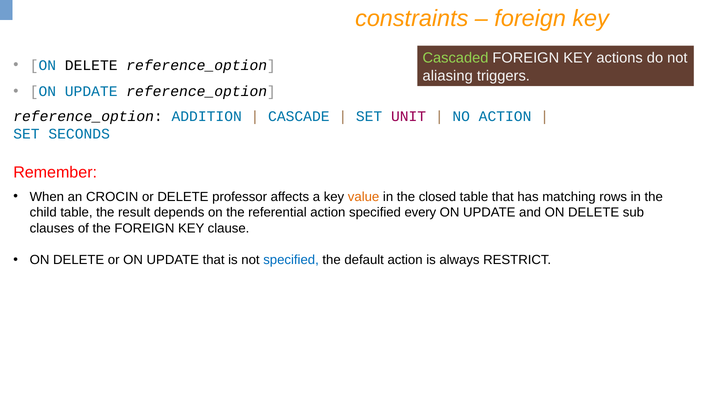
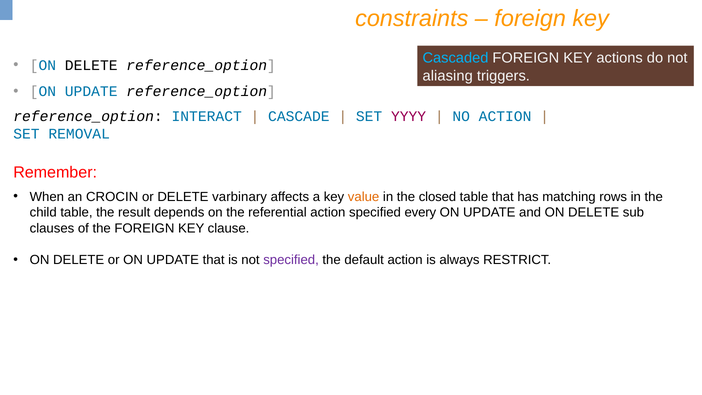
Cascaded colour: light green -> light blue (455, 58)
ADDITION: ADDITION -> INTERACT (207, 116)
UNIT: UNIT -> YYYY (409, 116)
SECONDS: SECONDS -> REMOVAL (79, 134)
professor: professor -> varbinary (240, 197)
specified colour: blue -> purple (291, 260)
